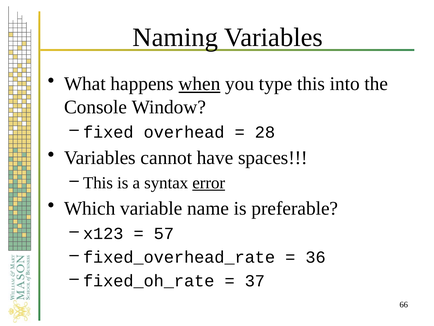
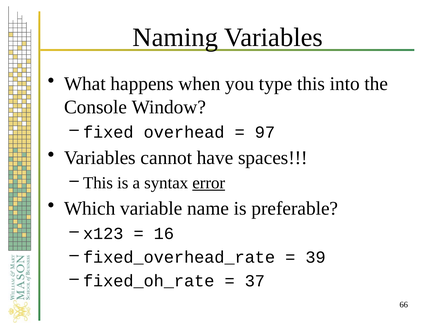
when underline: present -> none (200, 84)
28: 28 -> 97 (265, 132)
57: 57 -> 16 (164, 233)
36: 36 -> 39 (316, 257)
